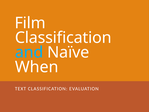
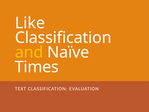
Film: Film -> Like (30, 23)
and colour: light blue -> yellow (29, 52)
When: When -> Times (37, 67)
